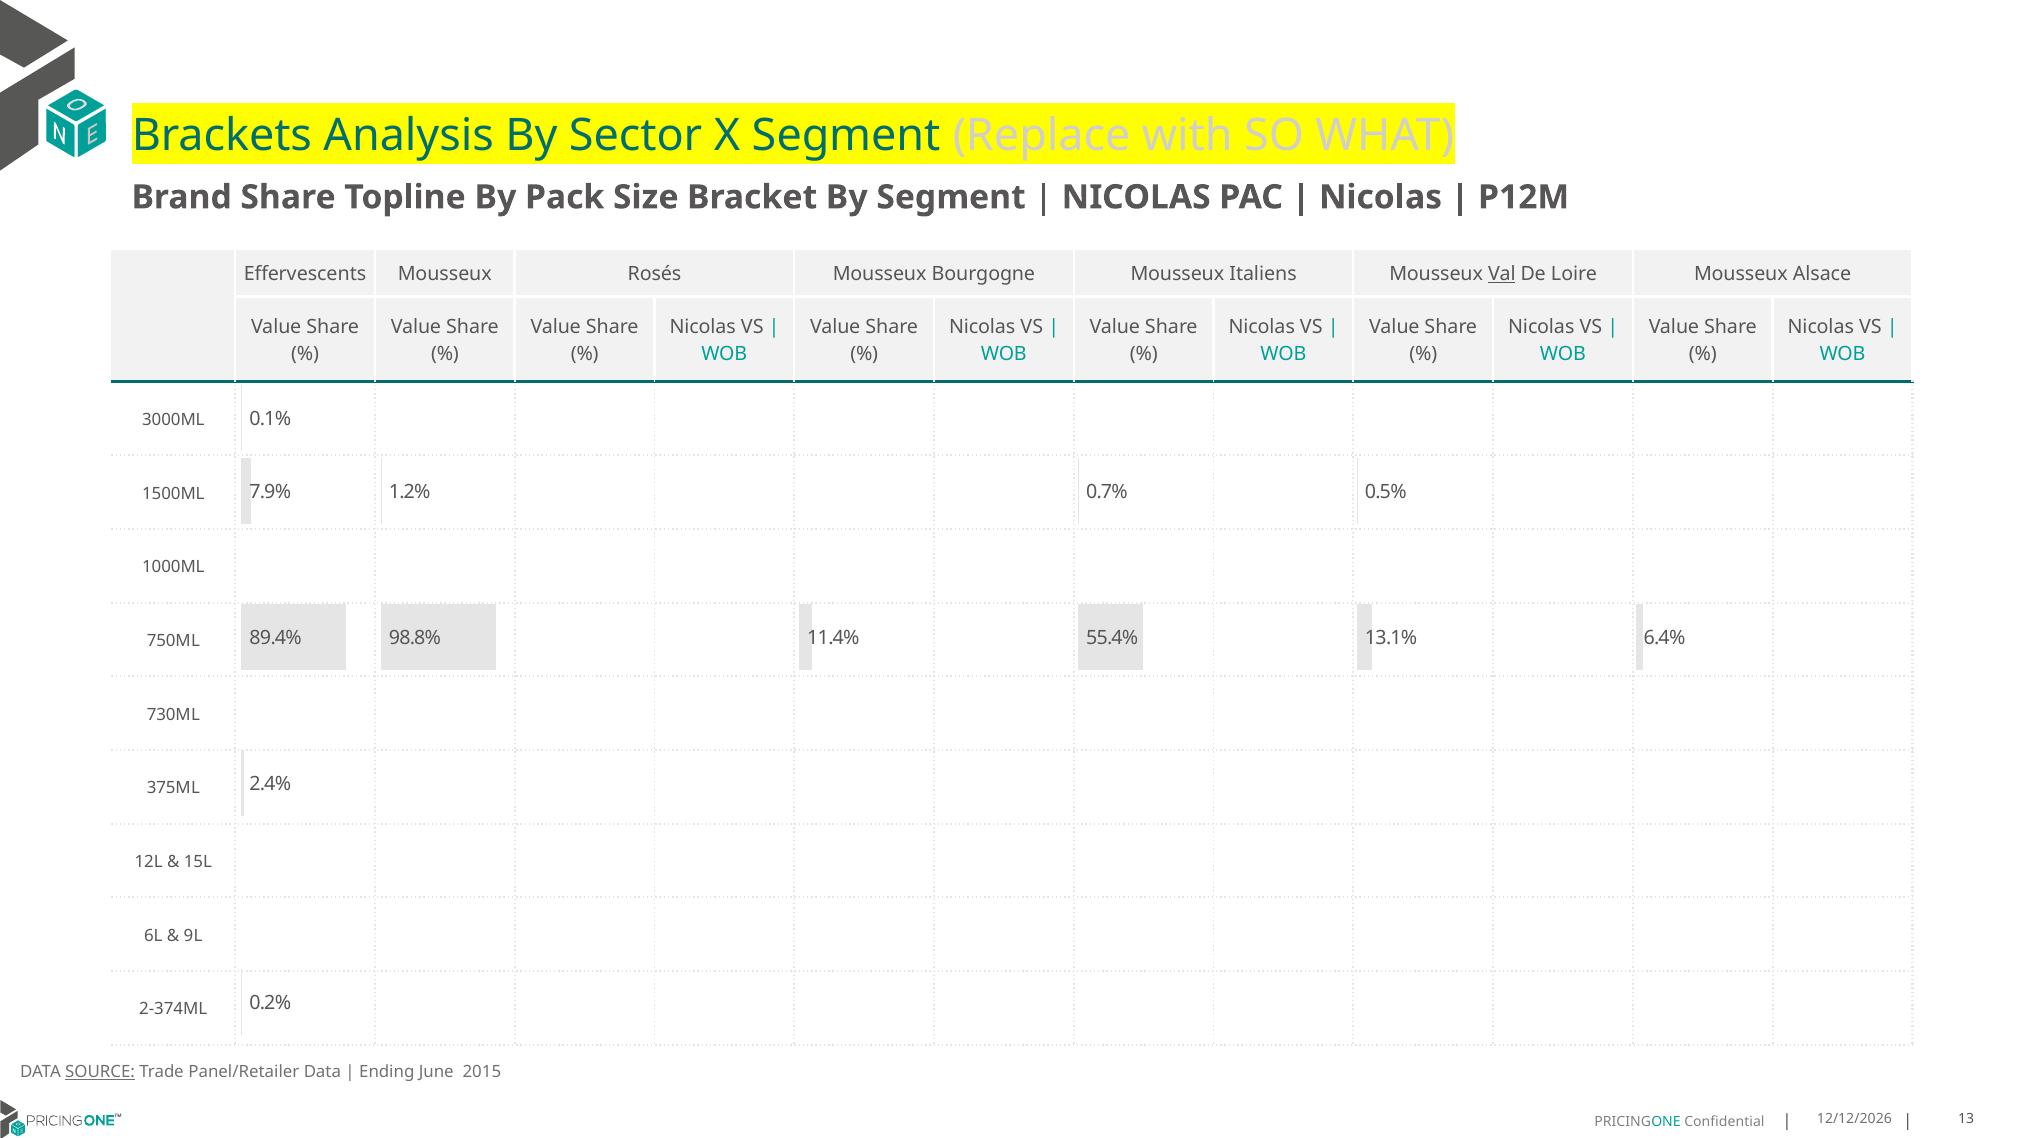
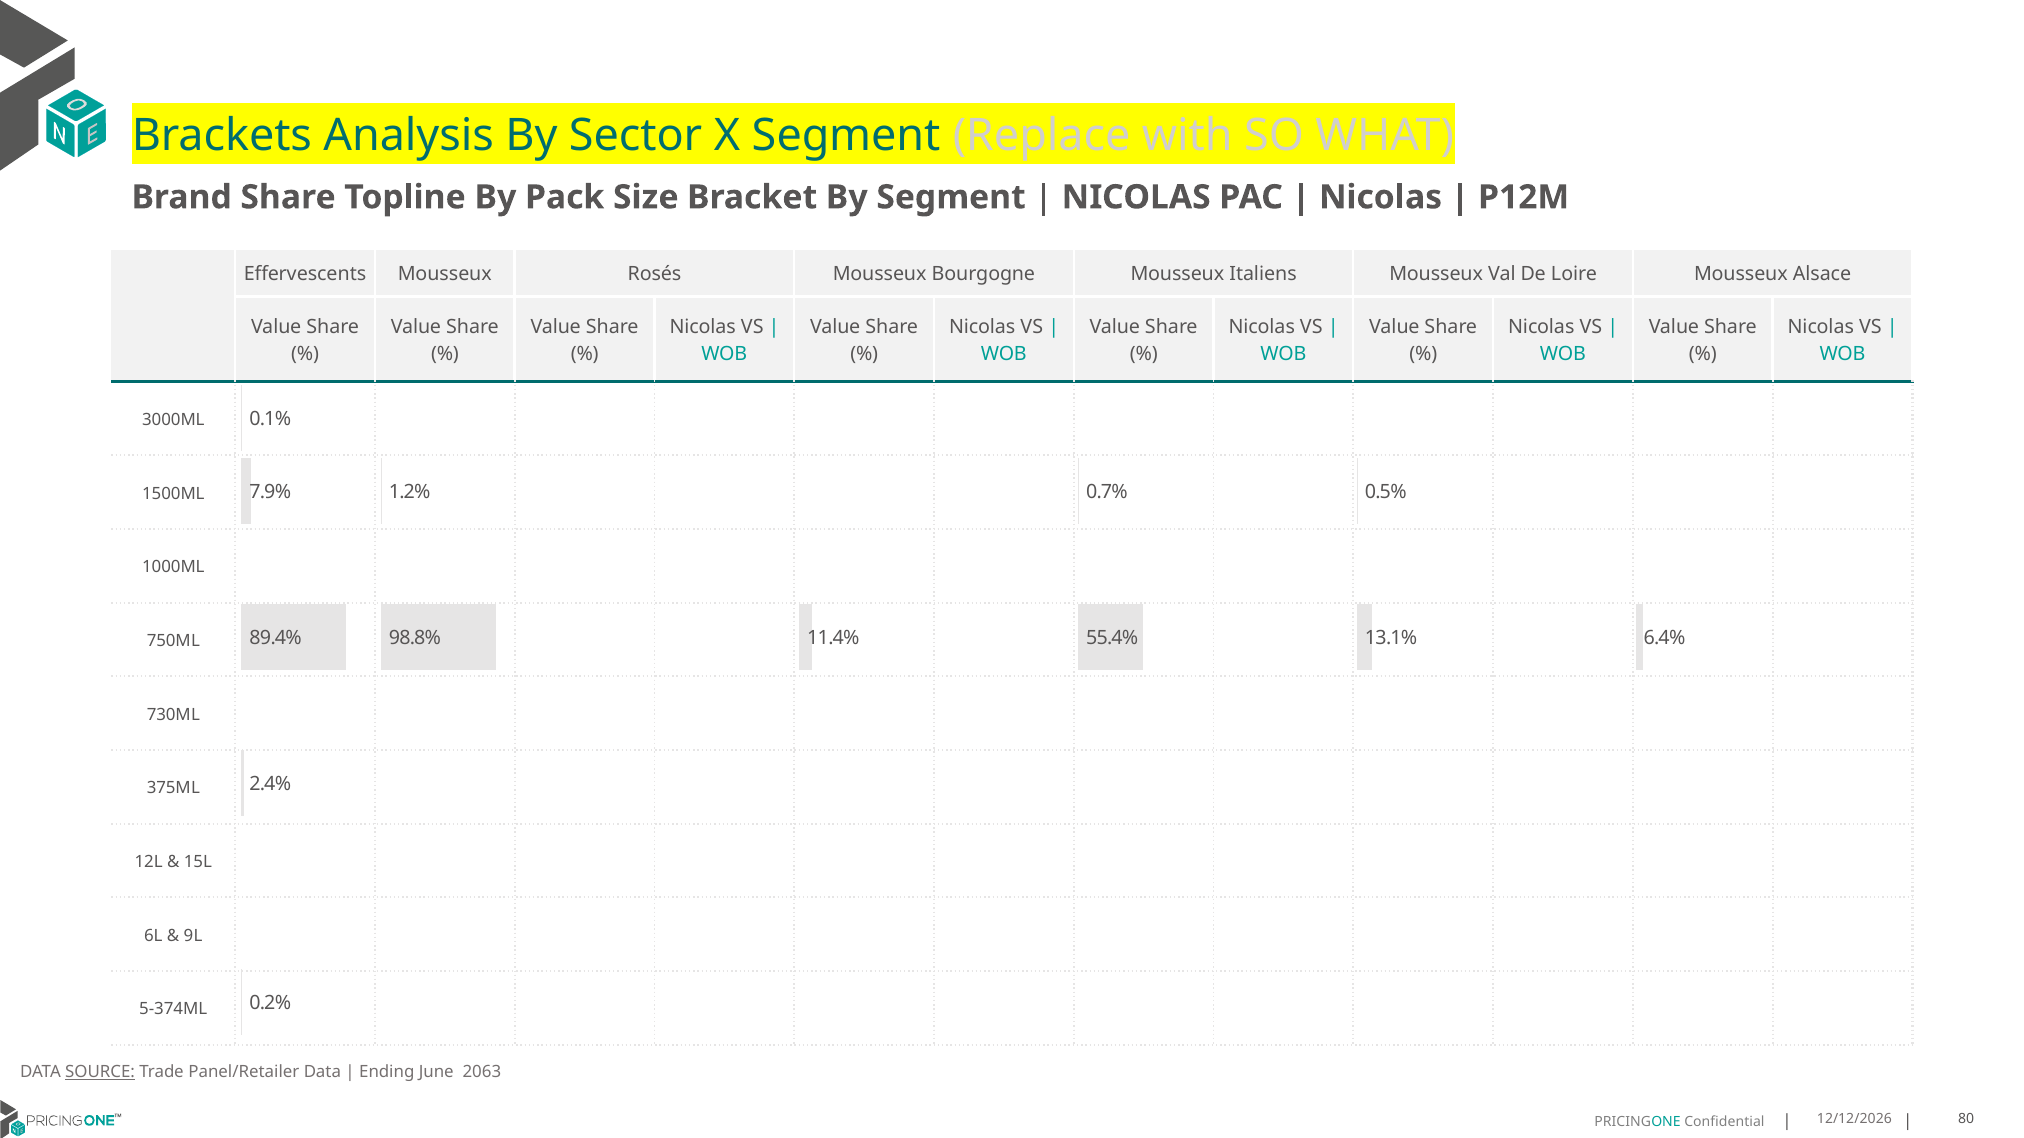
Val underline: present -> none (1502, 274)
2-374ML: 2-374ML -> 5-374ML (173, 1010)
2015: 2015 -> 2063 (482, 1072)
13: 13 -> 80 (1966, 1119)
